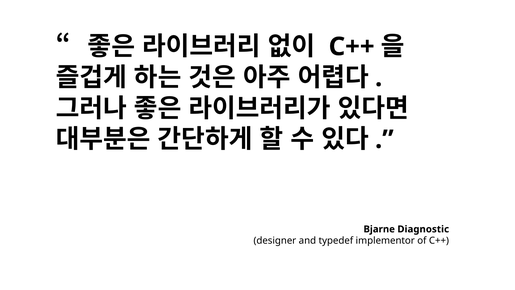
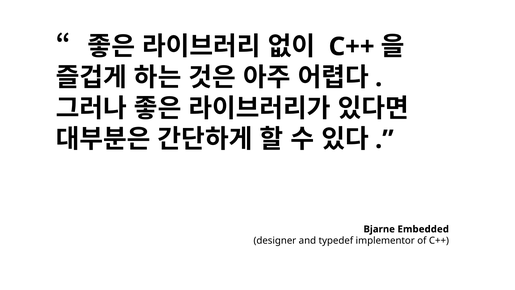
Diagnostic: Diagnostic -> Embedded (423, 229)
